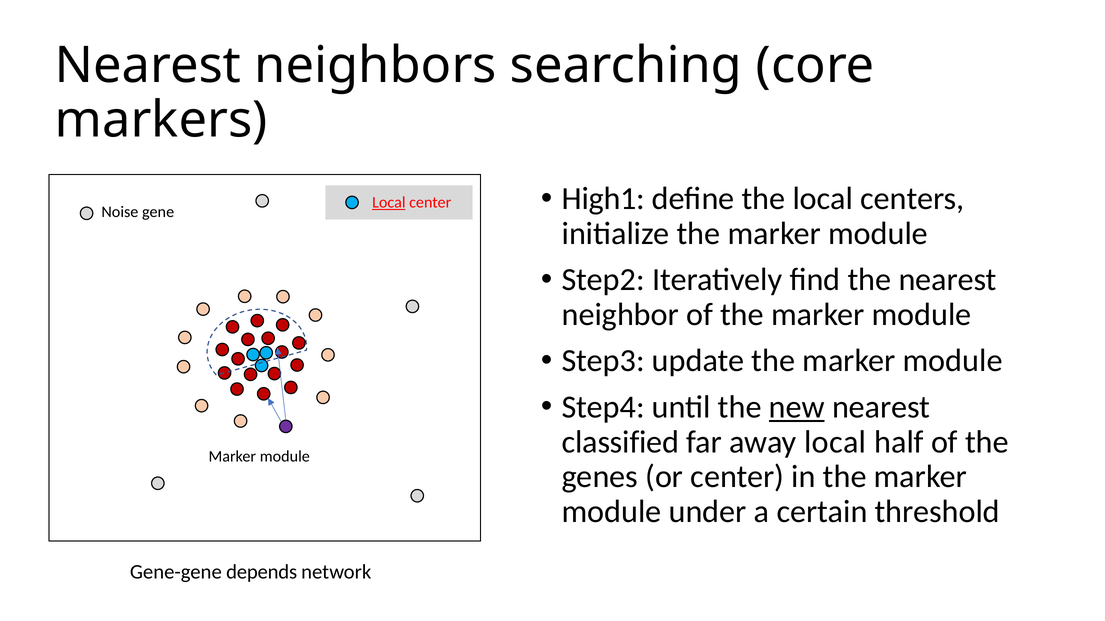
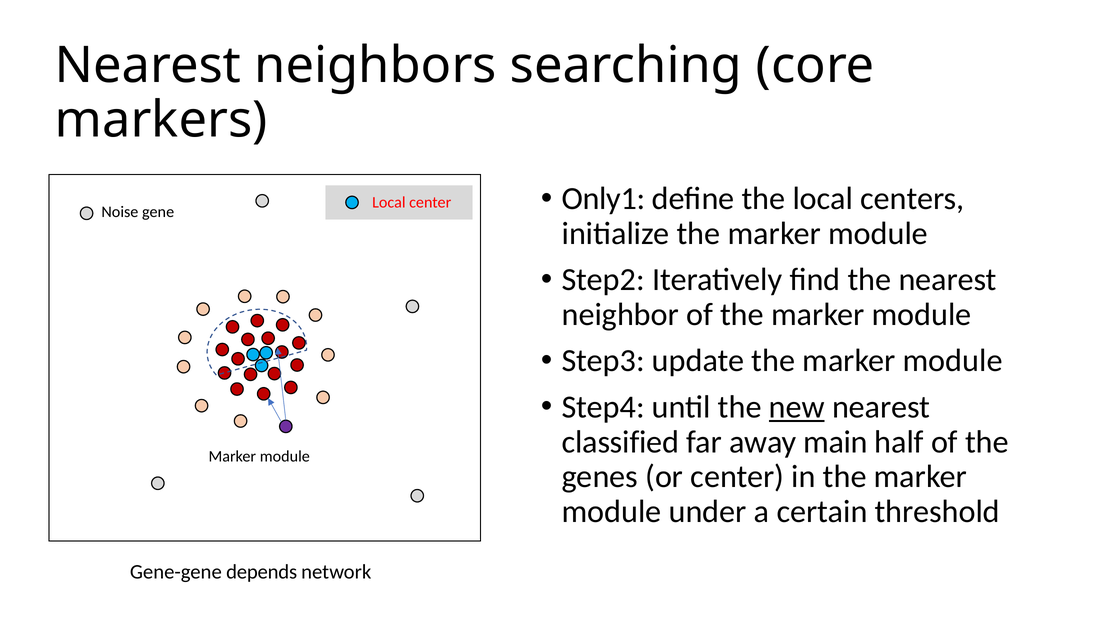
High1: High1 -> Only1 (603, 199)
Local underline: present -> none (389, 203)
away local: local -> main (836, 442)
